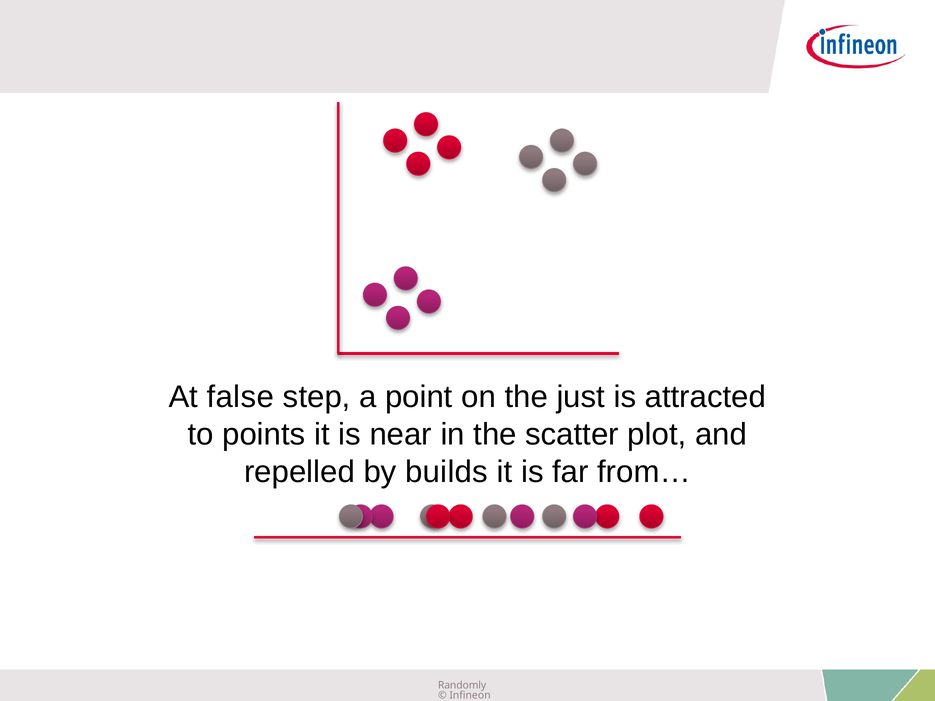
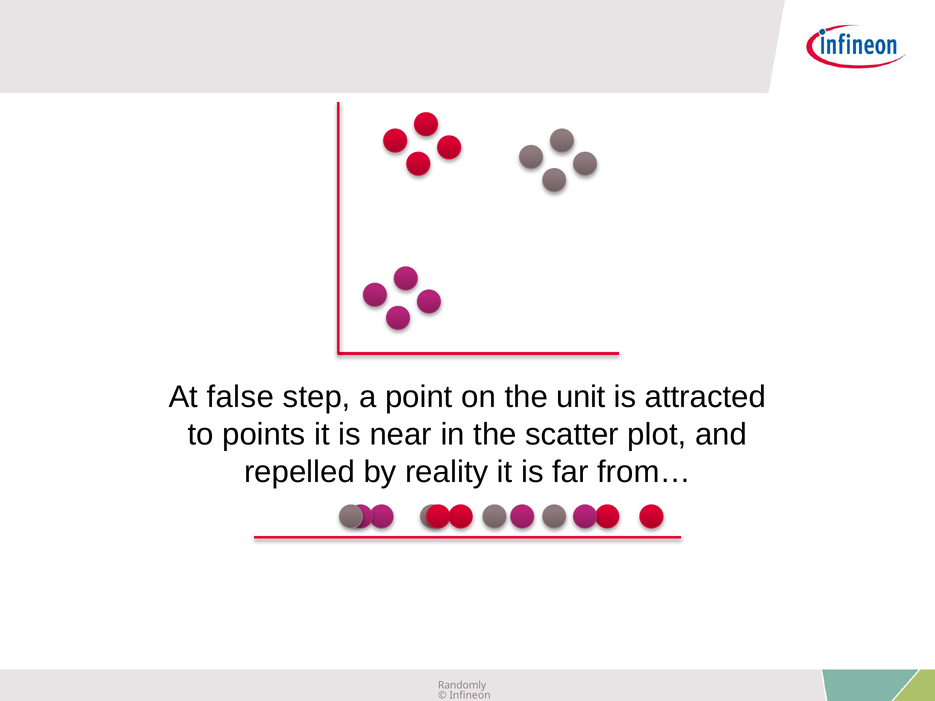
just: just -> unit (581, 397)
builds: builds -> reality (447, 472)
